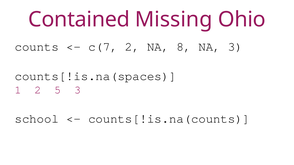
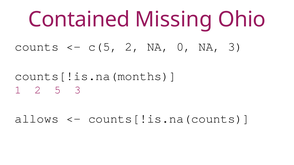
c(7: c(7 -> c(5 (103, 47)
8: 8 -> 0 (184, 47)
counts[!is.na(spaces: counts[!is.na(spaces -> counts[!is.na(months (96, 76)
school: school -> allows (37, 119)
